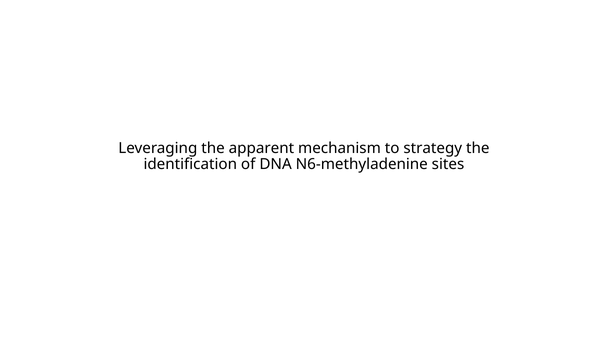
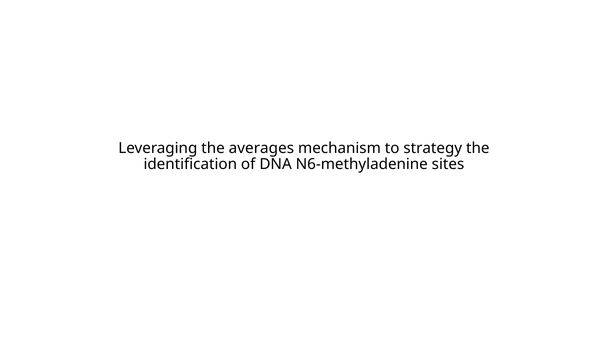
apparent: apparent -> averages (261, 148)
